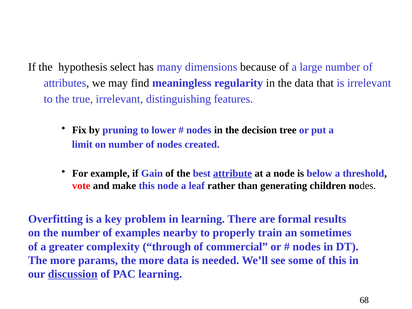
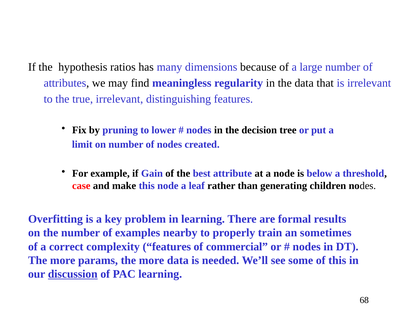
select: select -> ratios (123, 67)
attribute underline: present -> none (233, 173)
vote: vote -> case (81, 186)
greater: greater -> correct (66, 247)
complexity through: through -> features (167, 247)
